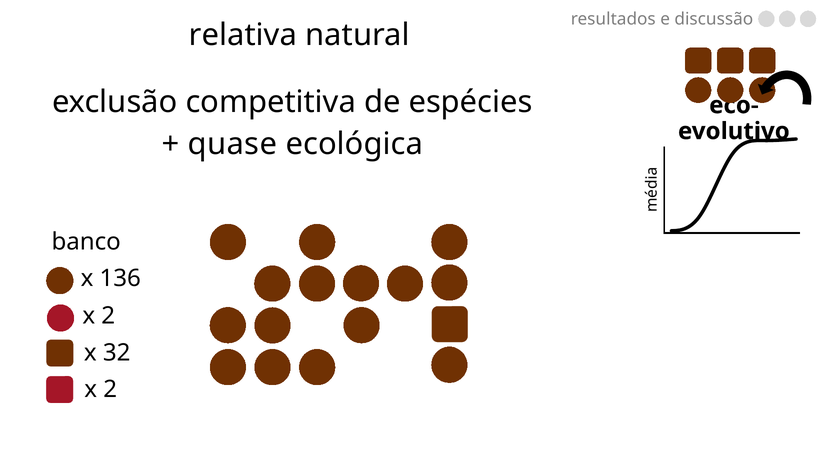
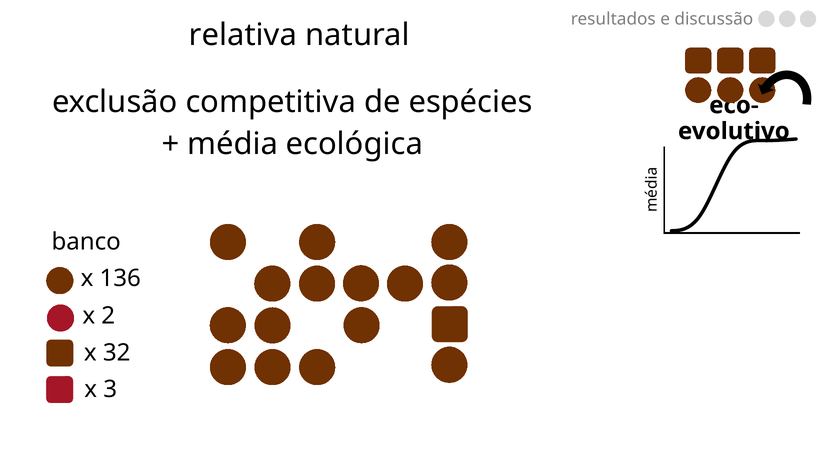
quase: quase -> média (233, 144)
2: 2 -> 3 (110, 390)
